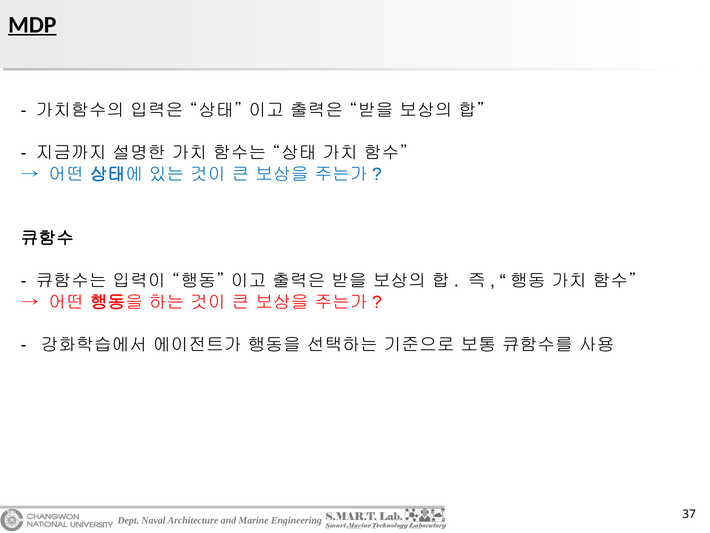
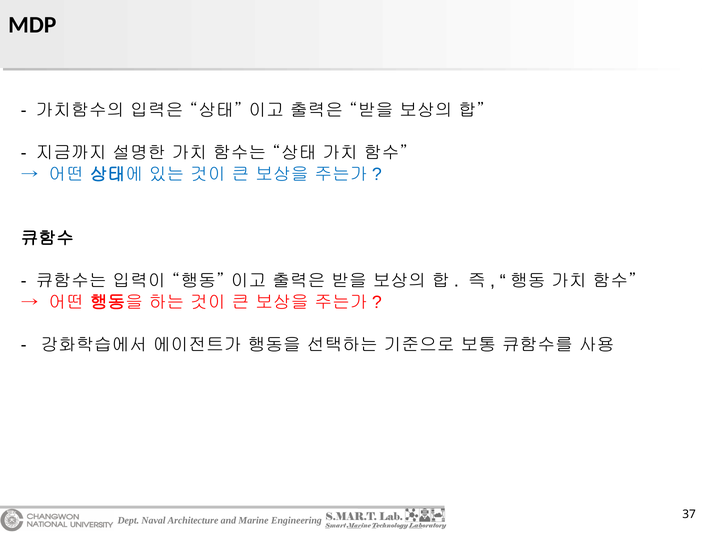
MDP underline: present -> none (32, 25)
